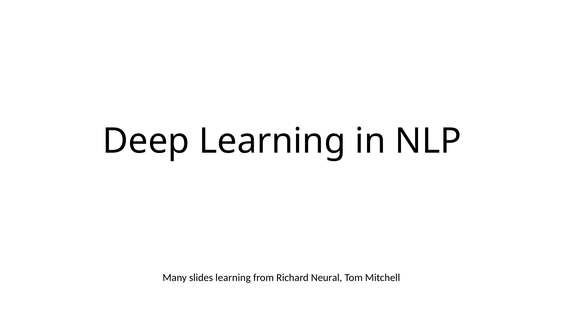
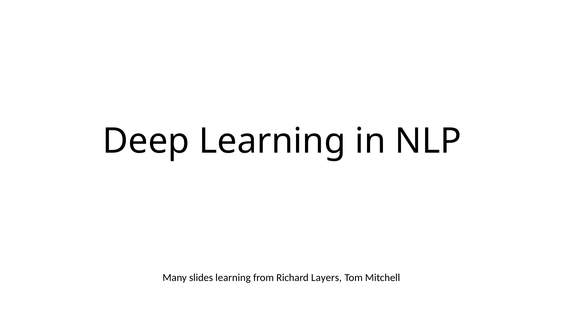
Neural: Neural -> Layers (326, 277)
